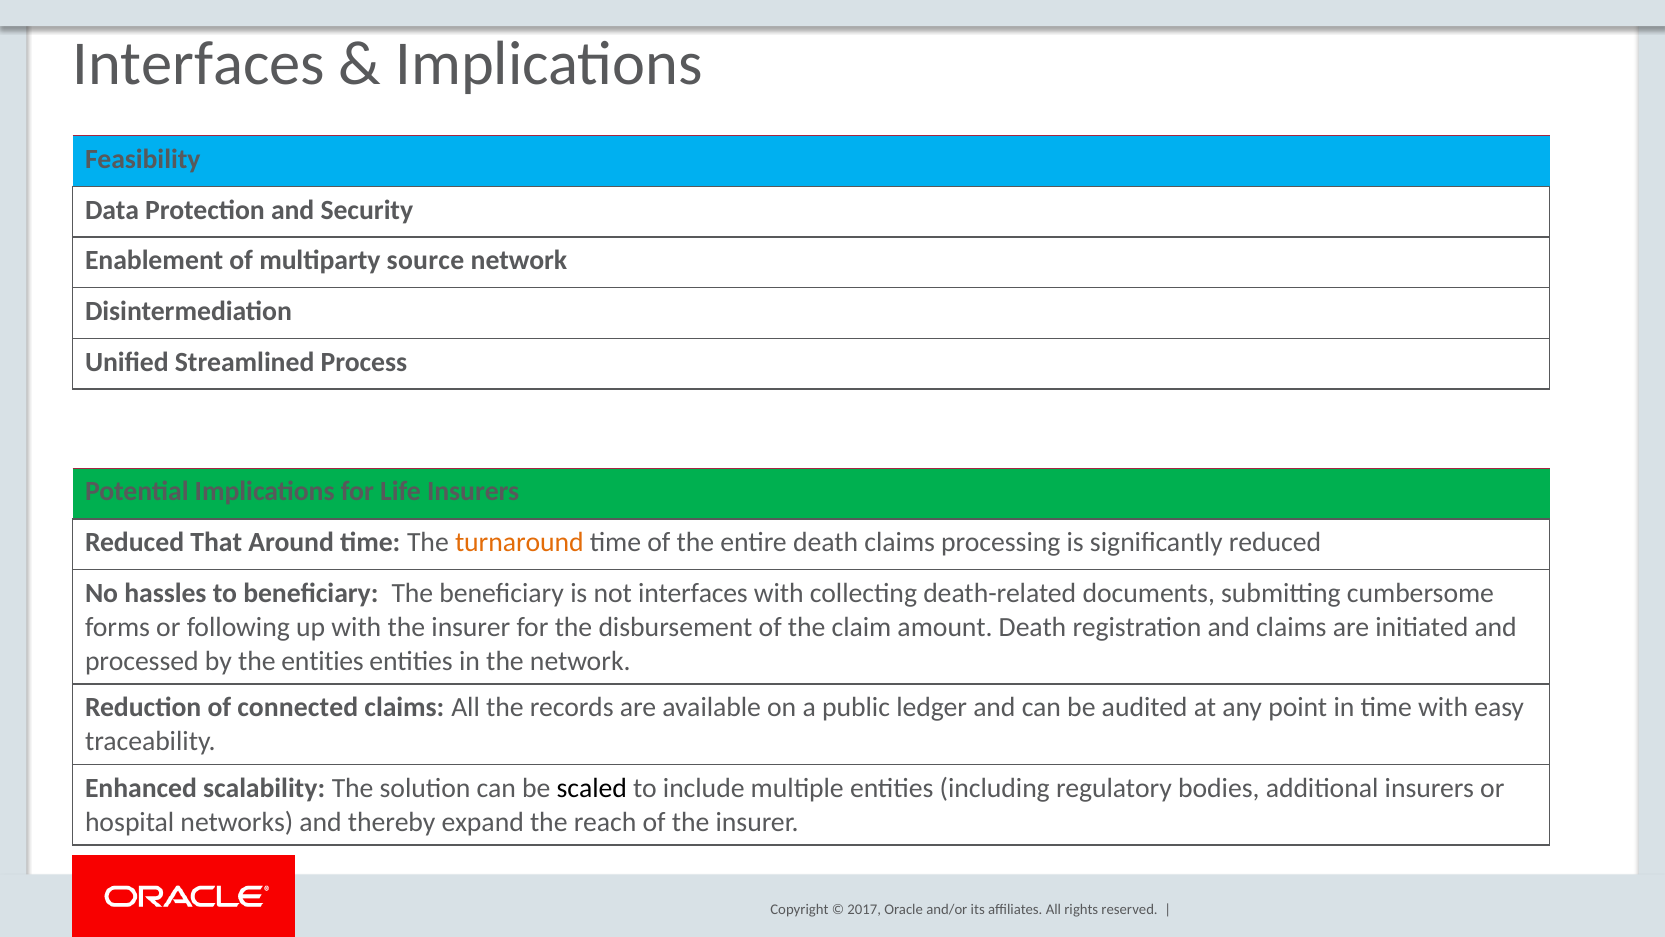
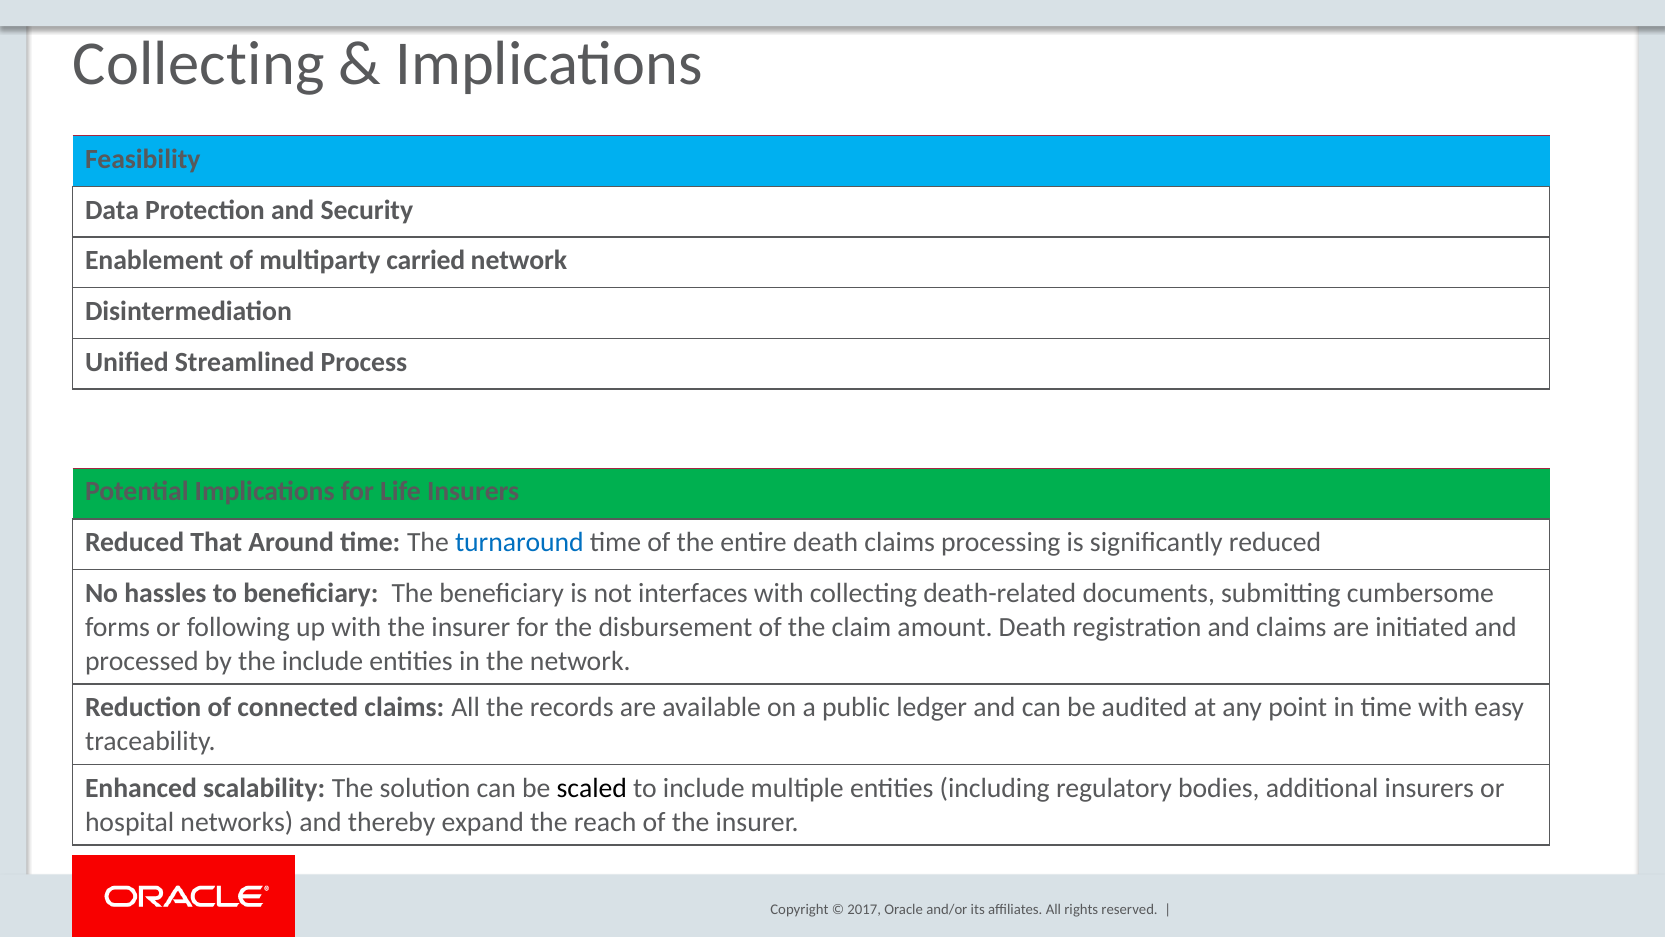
Interfaces: Interfaces -> Collecting (199, 63)
source: source -> carried (426, 261)
turnaround colour: orange -> blue (519, 542)
the entities: entities -> include (323, 661)
